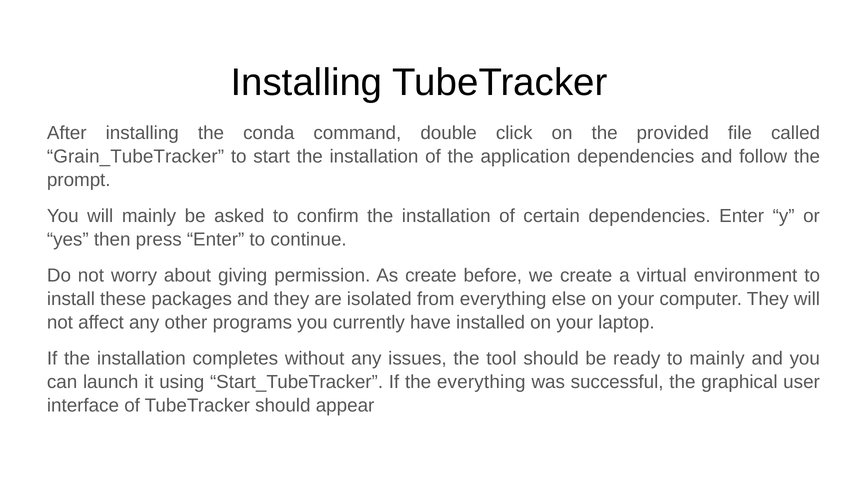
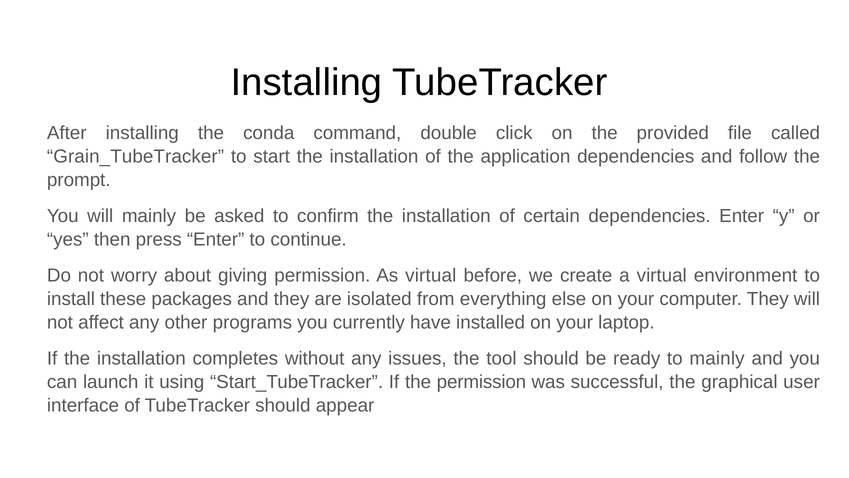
As create: create -> virtual (431, 275)
the everything: everything -> permission (481, 382)
